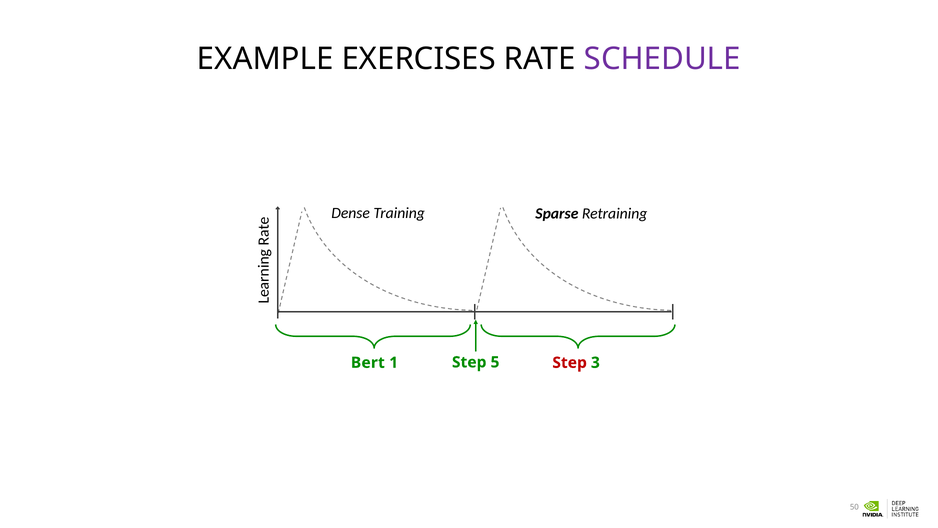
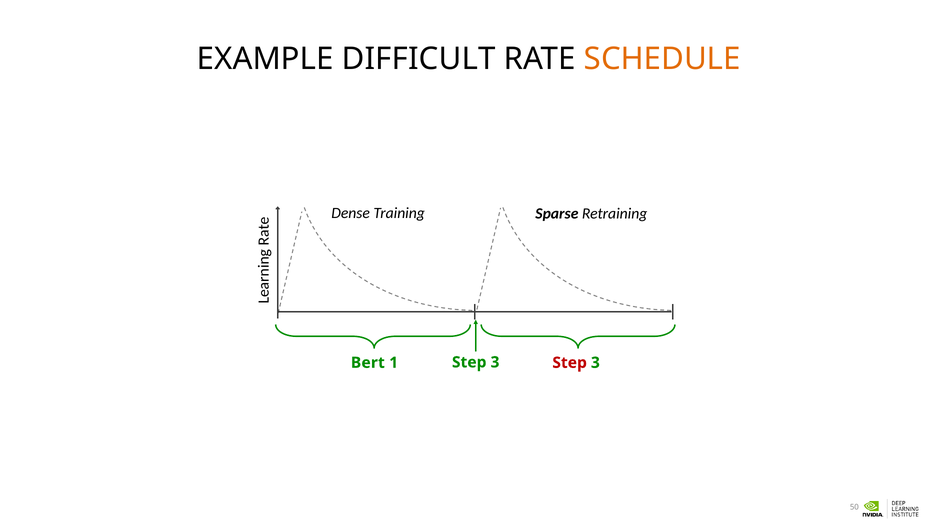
EXERCISES: EXERCISES -> DIFFICULT (419, 59)
SCHEDULE colour: purple -> orange (662, 59)
5: 5 -> 3 (495, 362)
